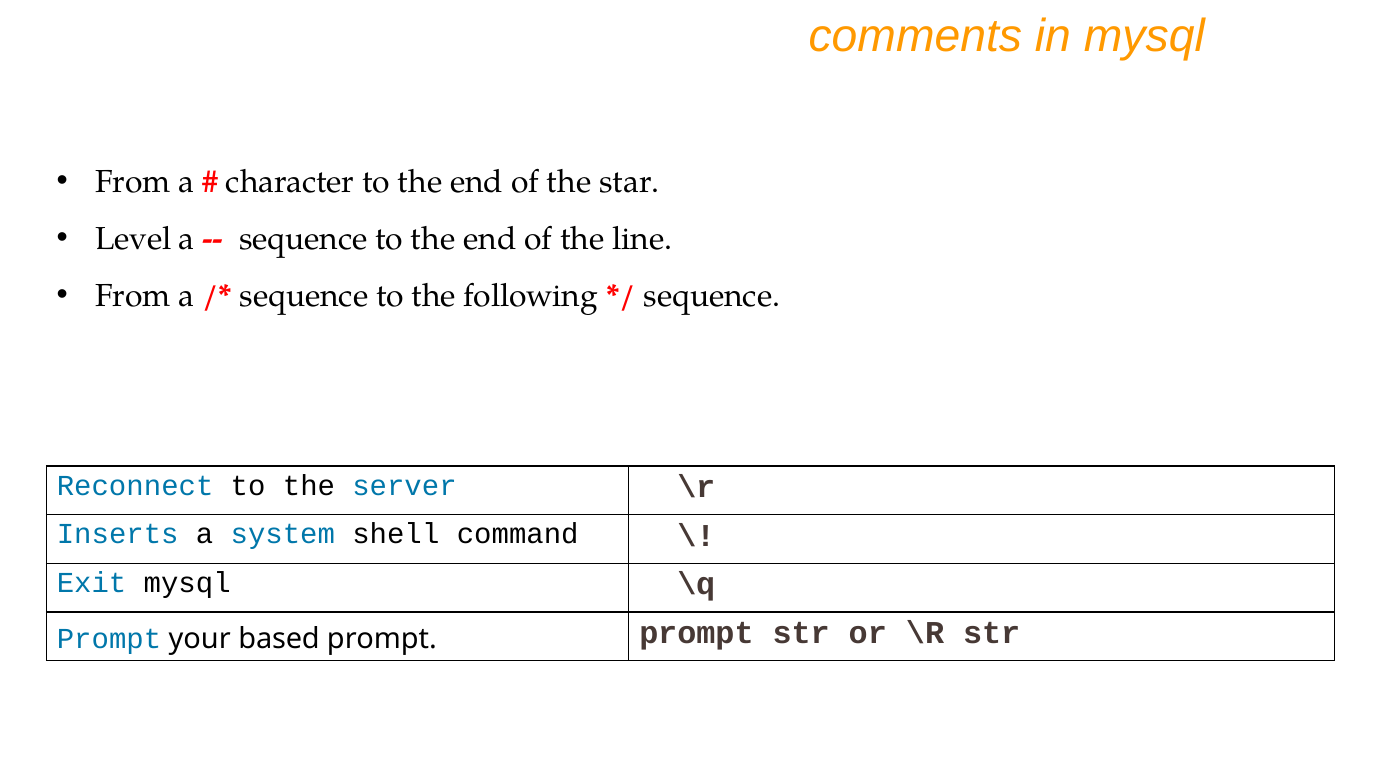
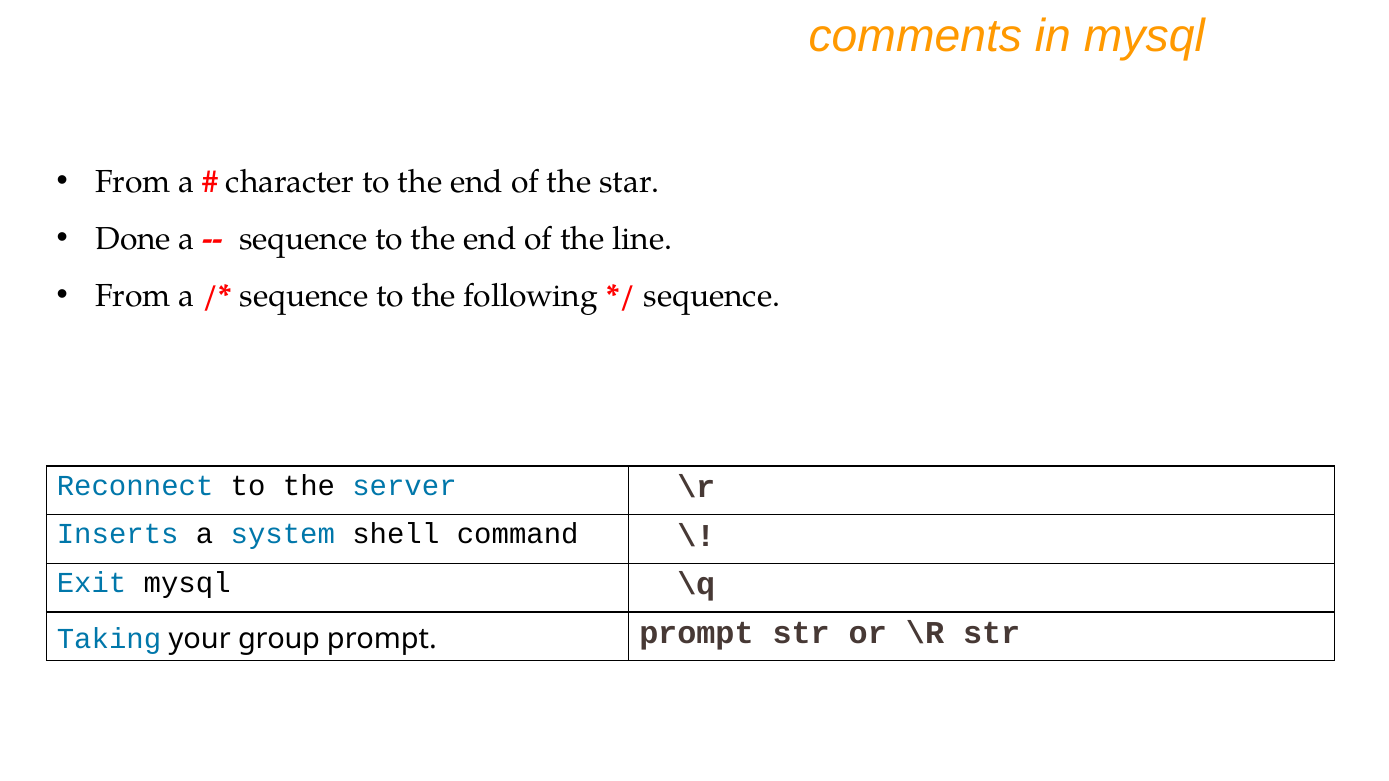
Level: Level -> Done (133, 239)
Prompt: Prompt -> Taking (109, 639)
based: based -> group (279, 639)
